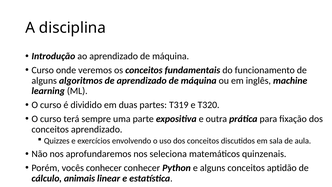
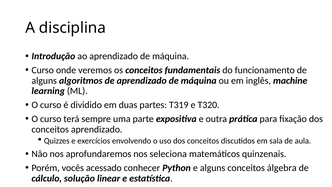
vocês conhecer: conhecer -> acessado (104, 168)
aptidão: aptidão -> álgebra (282, 168)
animais: animais -> solução (79, 178)
